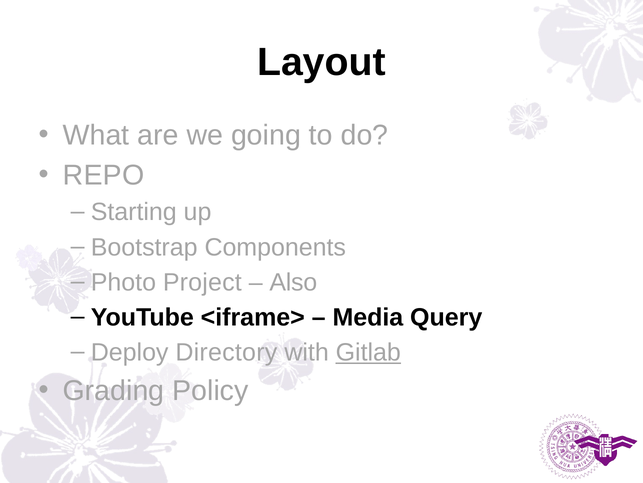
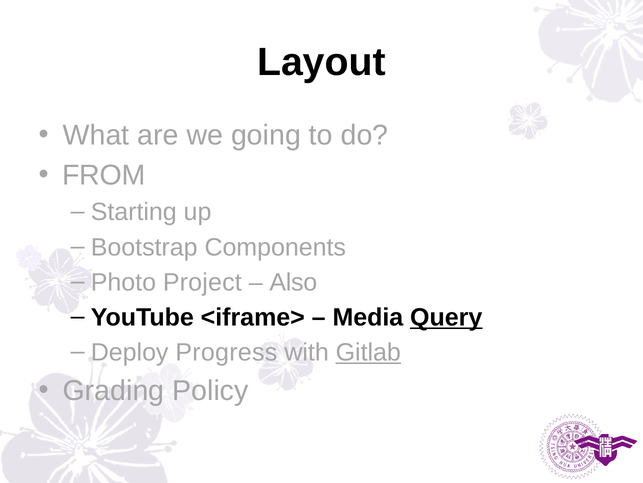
REPO: REPO -> FROM (104, 175)
Query underline: none -> present (446, 317)
Directory: Directory -> Progress (226, 352)
